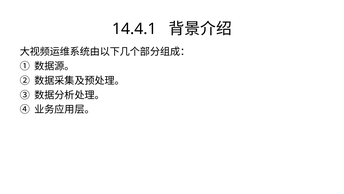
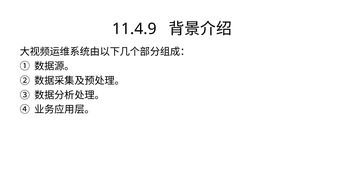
14.4.1: 14.4.1 -> 11.4.9 (134, 29)
